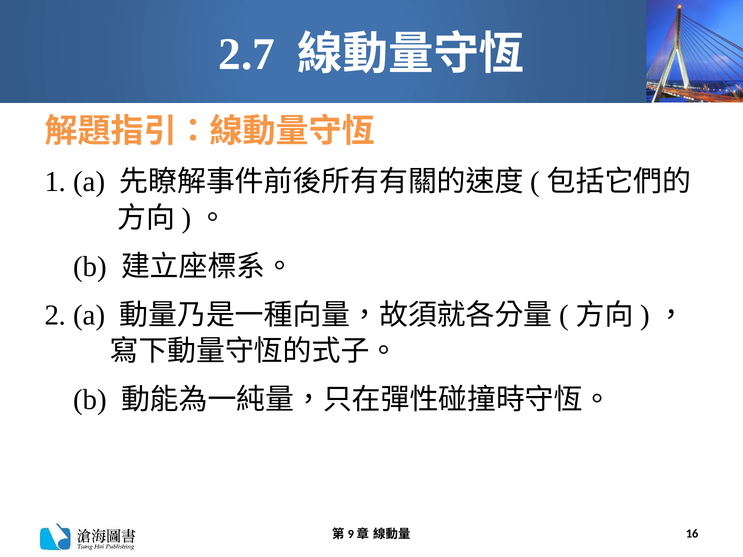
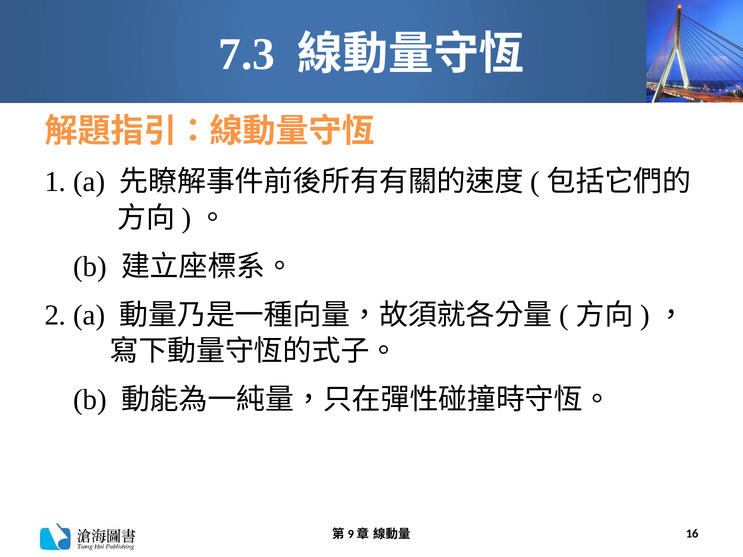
2.7: 2.7 -> 7.3 (247, 54)
